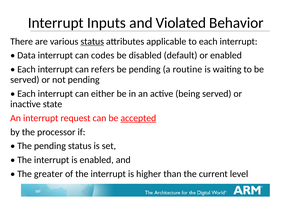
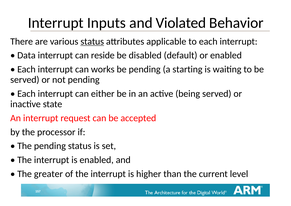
codes: codes -> reside (103, 55)
refers: refers -> works (103, 69)
routine: routine -> starting (187, 69)
accepted underline: present -> none (138, 118)
